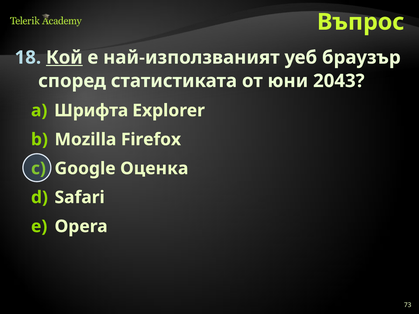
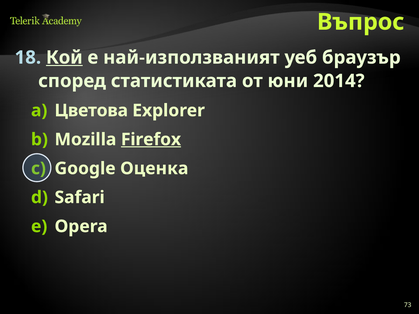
2043: 2043 -> 2014 (339, 81)
Шрифта: Шрифта -> Цветова (91, 111)
Firefox underline: none -> present (151, 140)
